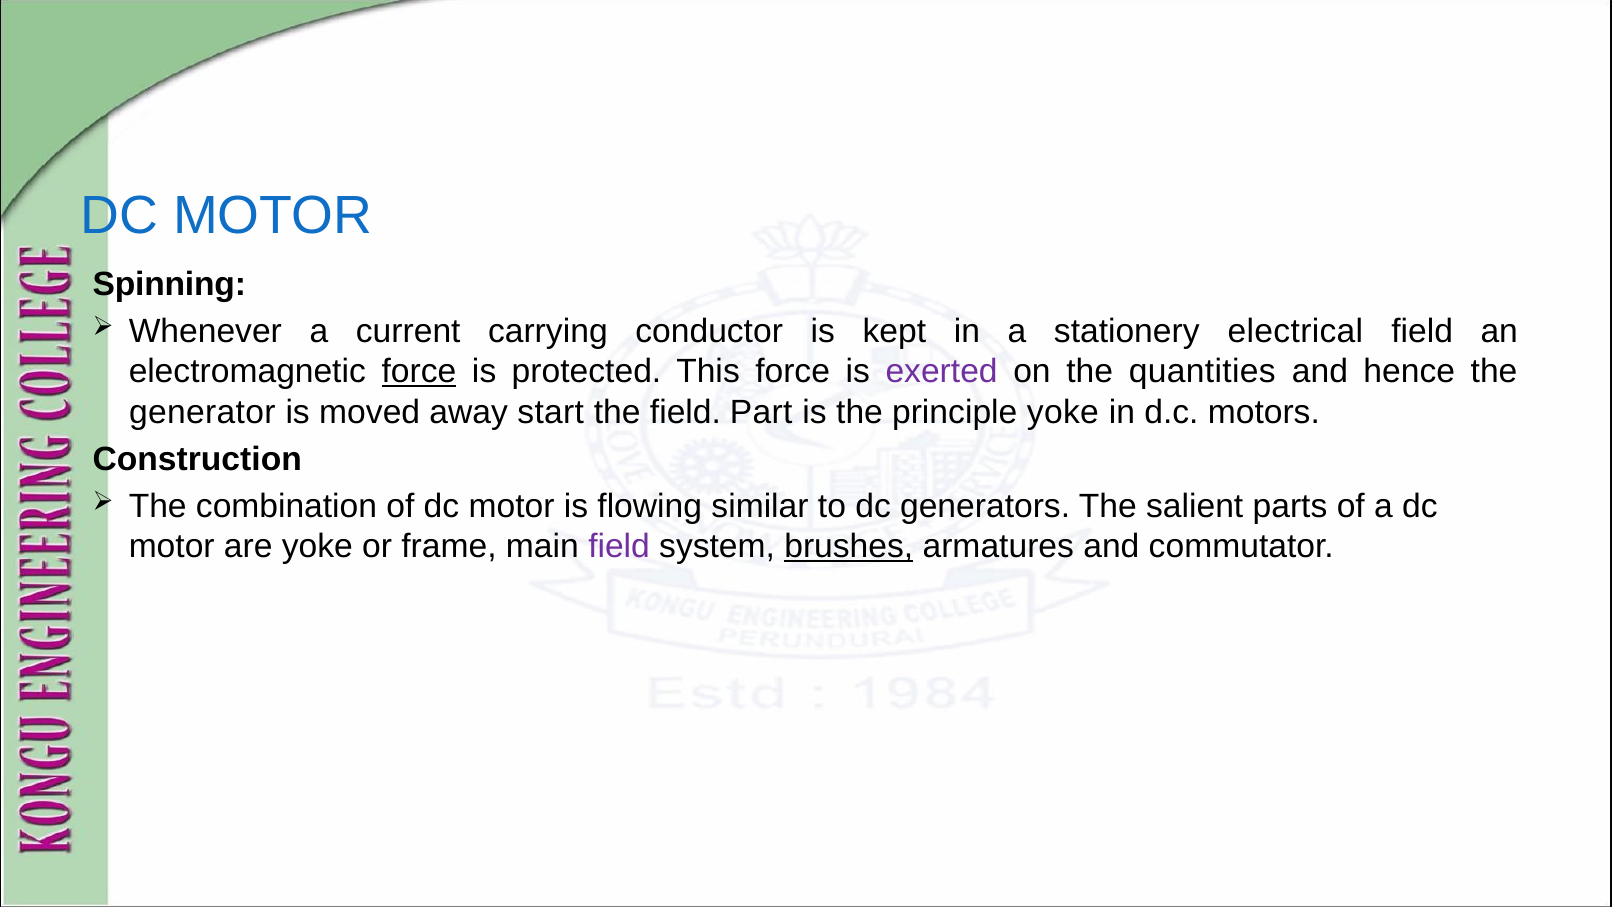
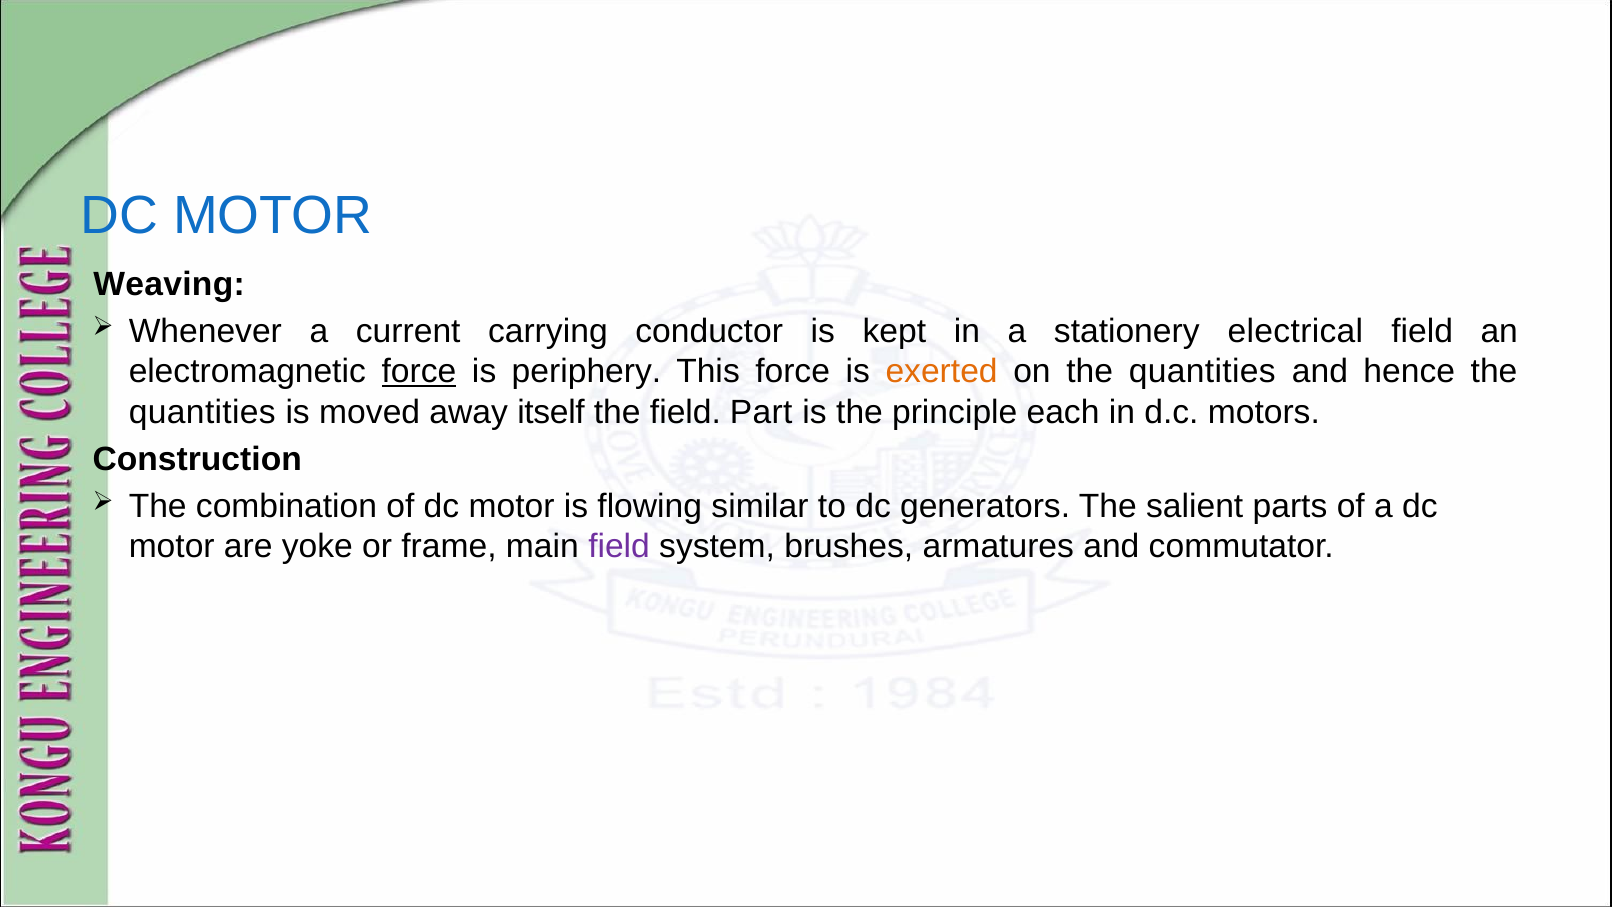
Spinning: Spinning -> Weaving (169, 284)
protected: protected -> periphery (587, 372)
exerted colour: purple -> orange (942, 372)
generator: generator -> quantities (202, 412)
start: start -> itself (551, 412)
principle yoke: yoke -> each (1063, 412)
brushes underline: present -> none (849, 546)
